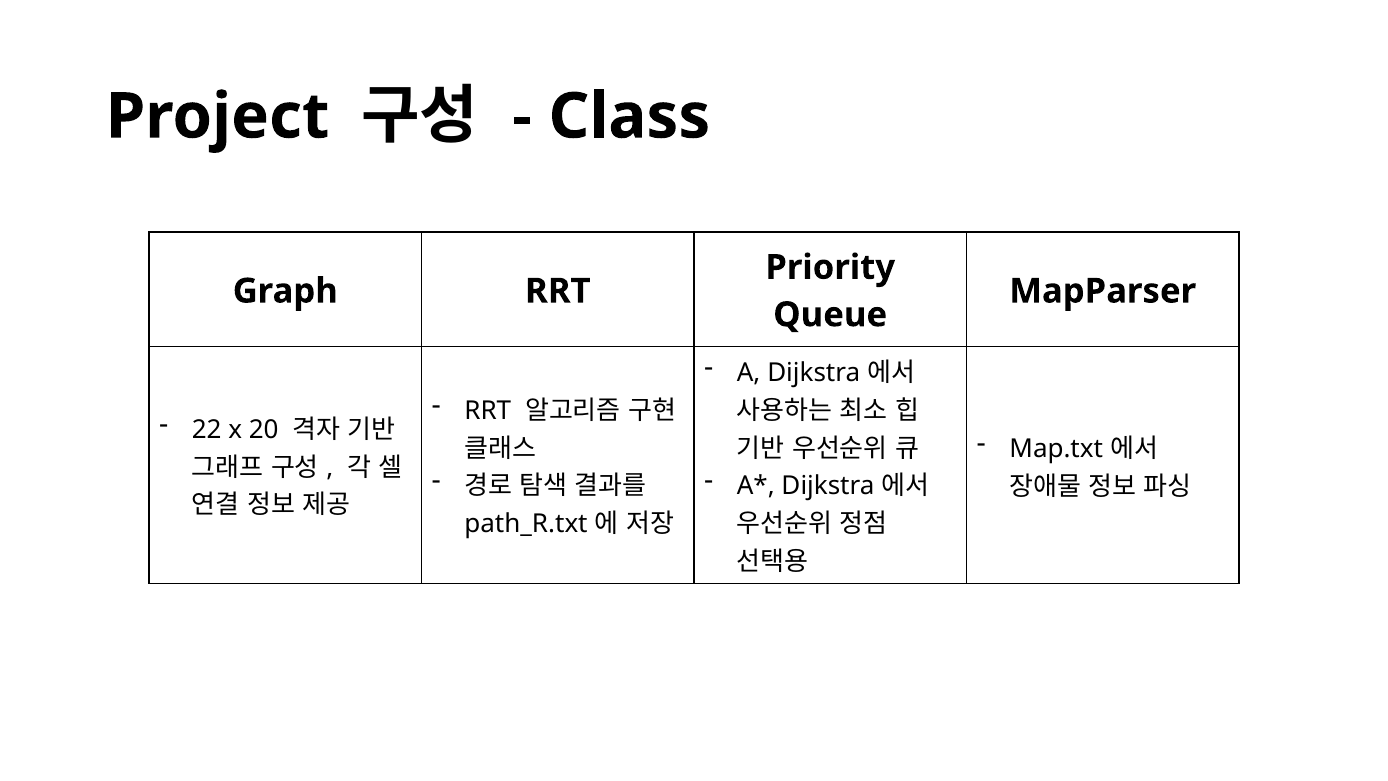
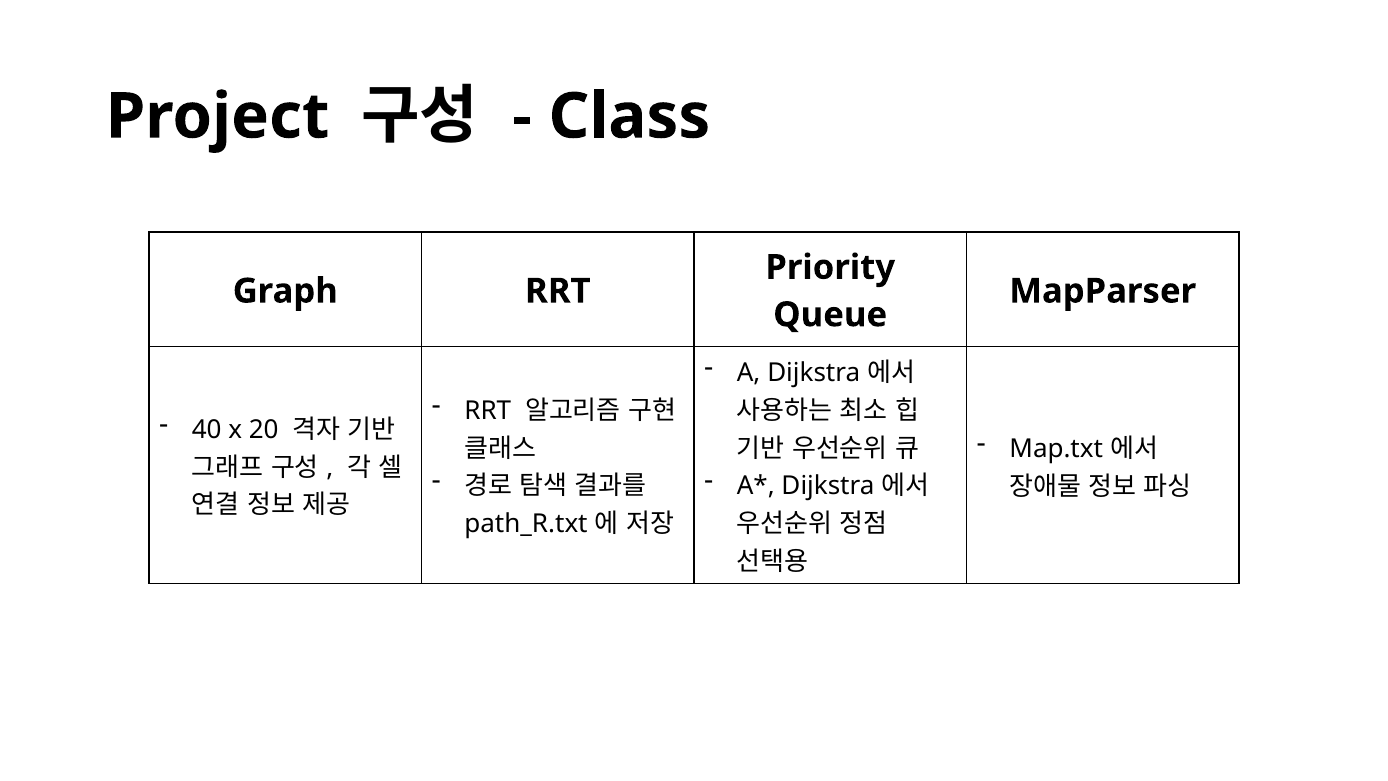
22: 22 -> 40 (207, 430)
